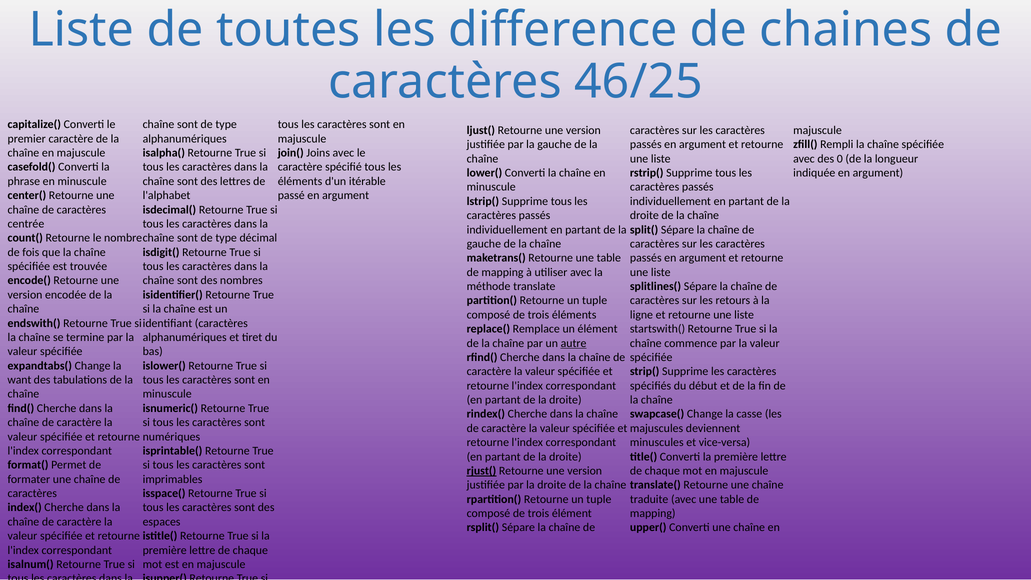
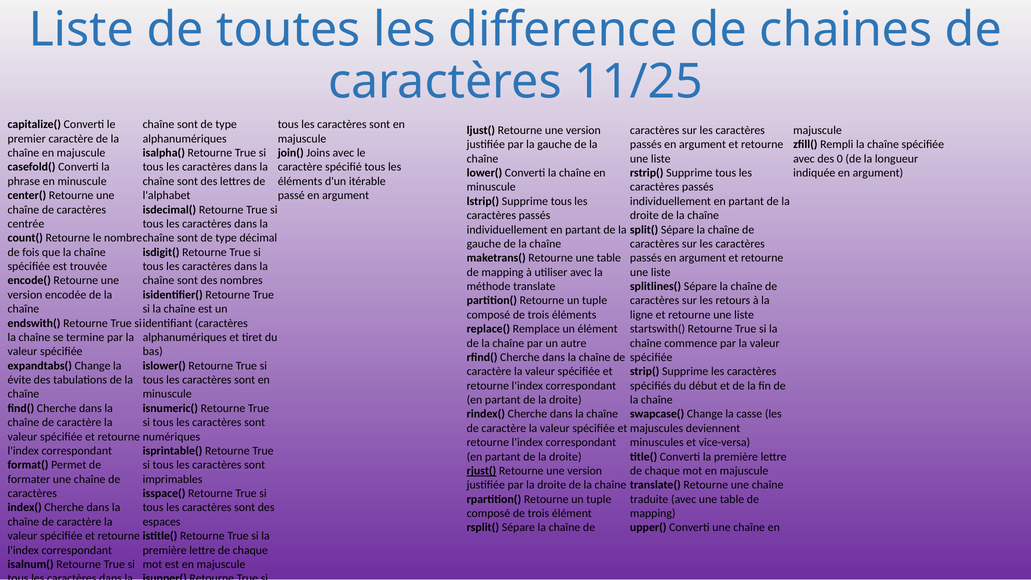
46/25: 46/25 -> 11/25 (639, 82)
autre underline: present -> none (574, 343)
want: want -> évite (19, 380)
